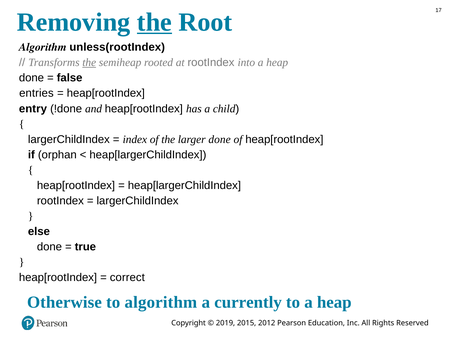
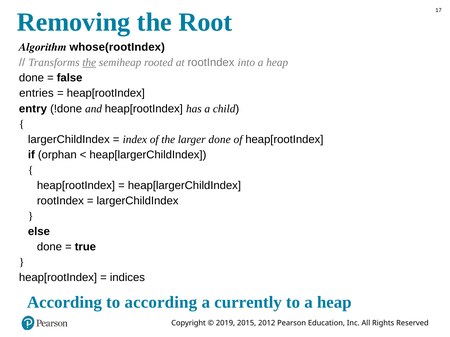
the underline: present -> none (154, 22)
unless(rootIndex: unless(rootIndex -> whose(rootIndex (117, 47)
correct: correct -> indices (127, 278)
Otherwise: Otherwise -> According (64, 303)
to algorithm: algorithm -> according (161, 303)
